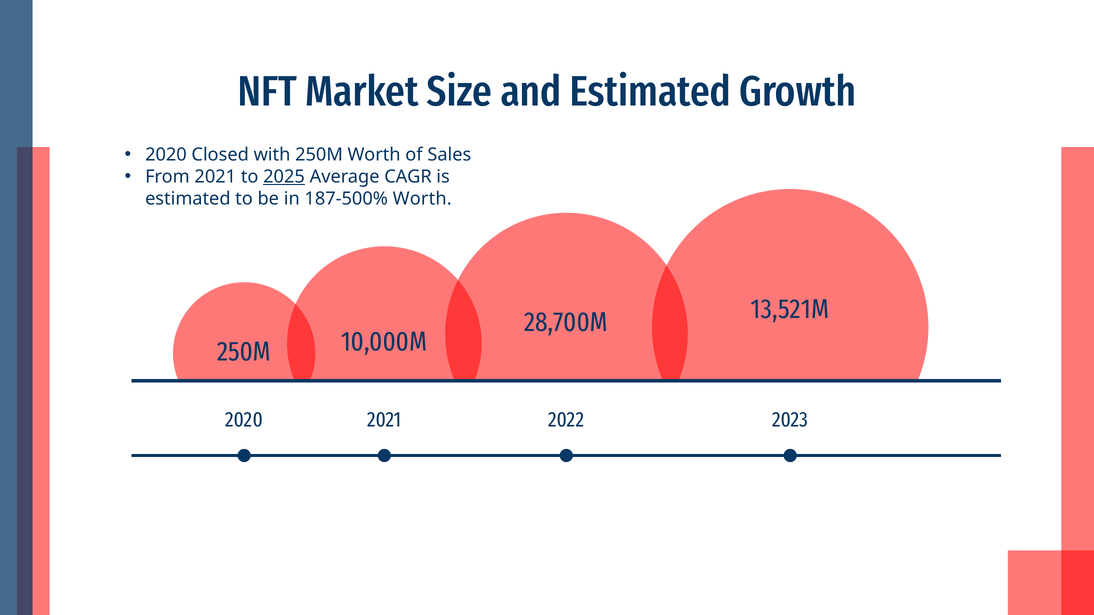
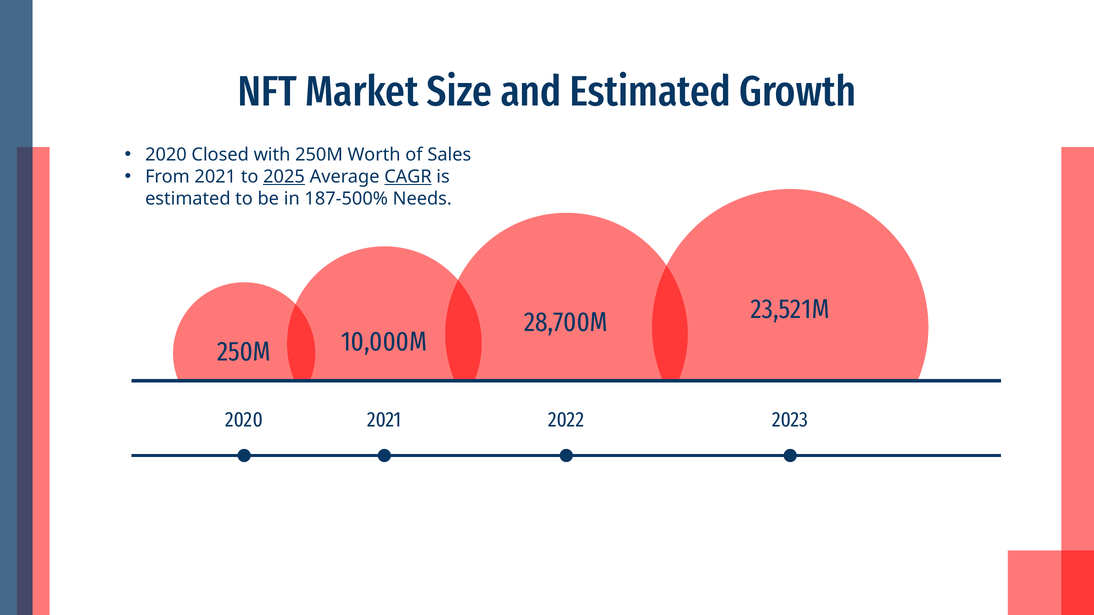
CAGR underline: none -> present (408, 177)
187-500% Worth: Worth -> Needs (422, 199)
13,521M: 13,521M -> 23,521M (790, 310)
